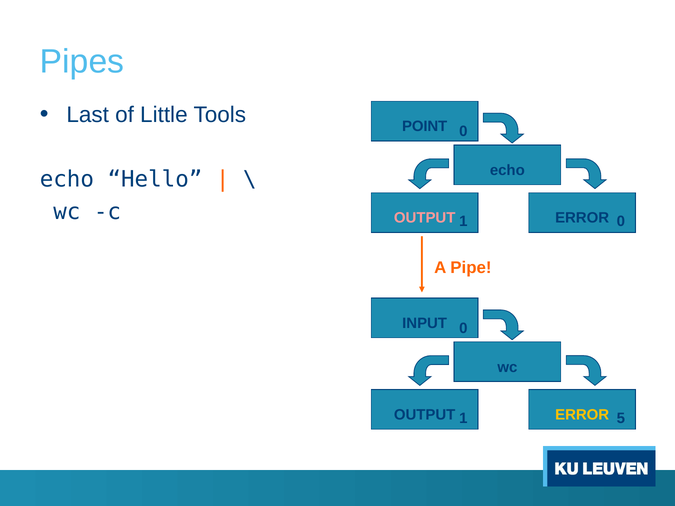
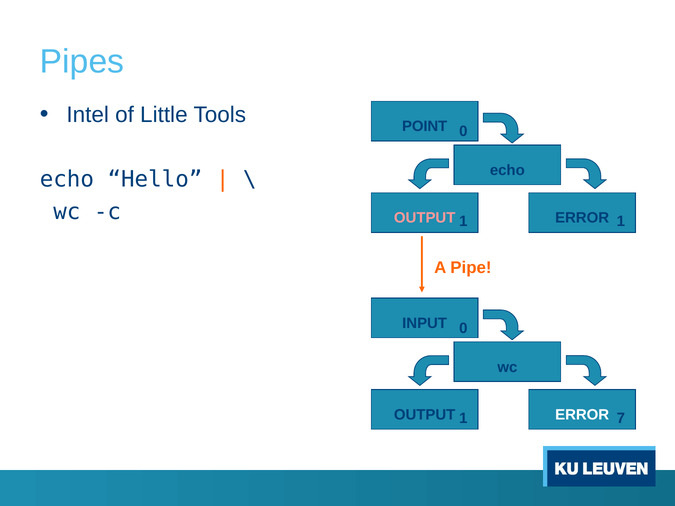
Last: Last -> Intel (88, 115)
1 0: 0 -> 1 (621, 221)
ERROR colour: yellow -> white (582, 415)
5: 5 -> 7 (621, 418)
